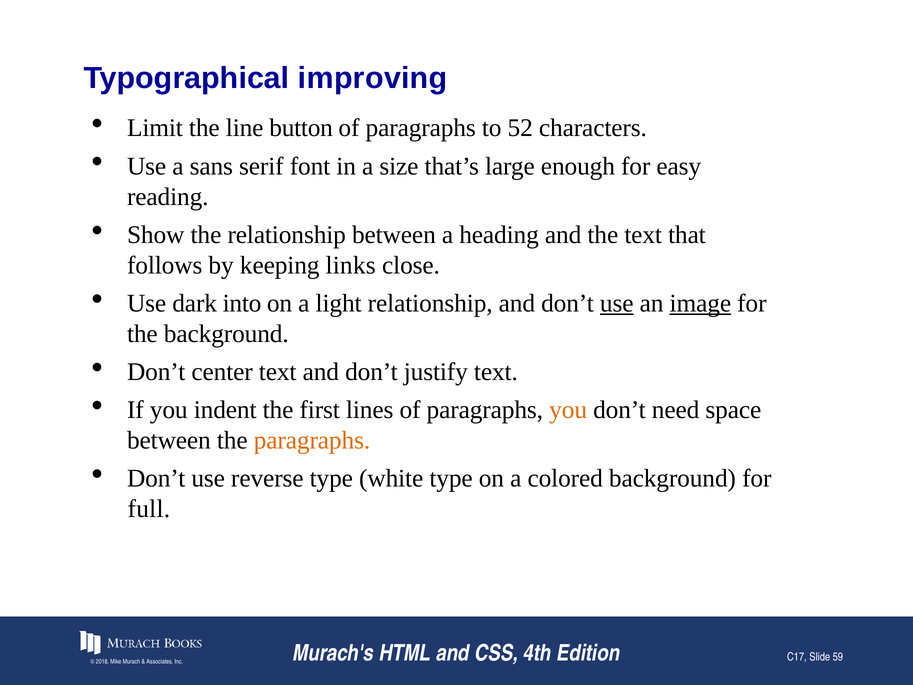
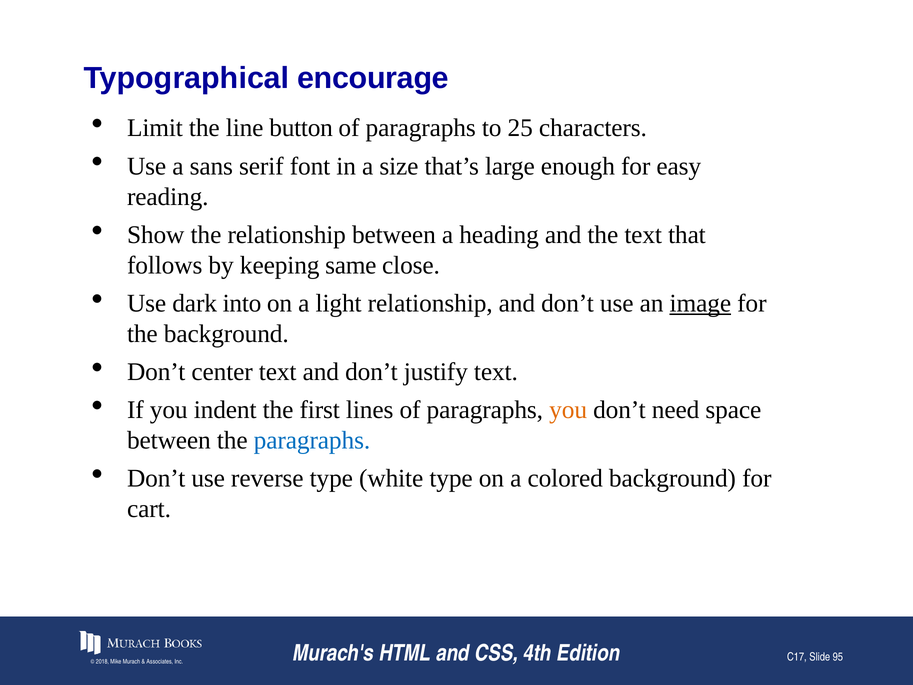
improving: improving -> encourage (373, 78)
52: 52 -> 25 (520, 128)
links: links -> same (351, 265)
use underline: present -> none (617, 303)
paragraphs colour: orange -> blue (312, 440)
full: full -> cart (149, 509)
59: 59 -> 95 (838, 657)
